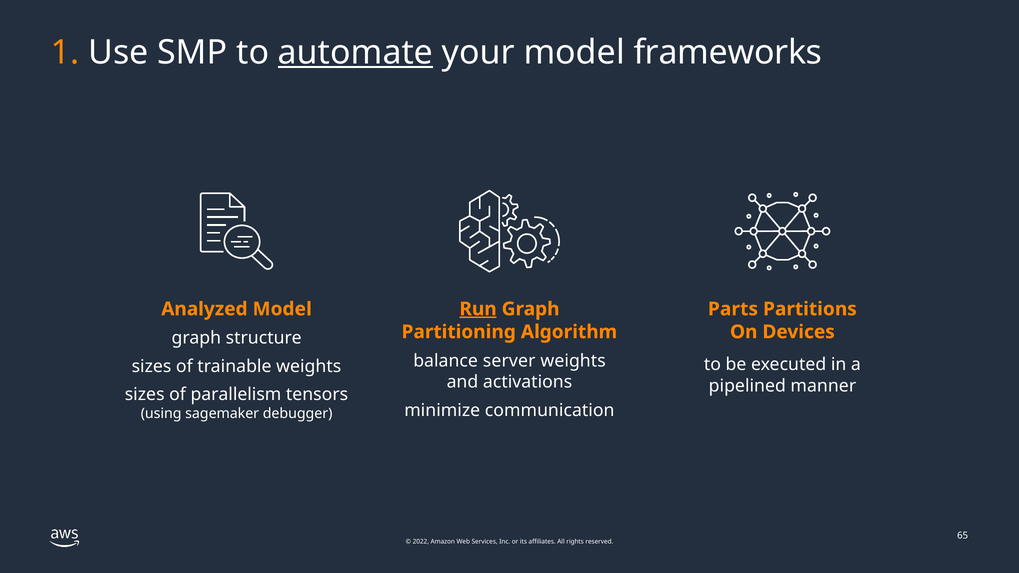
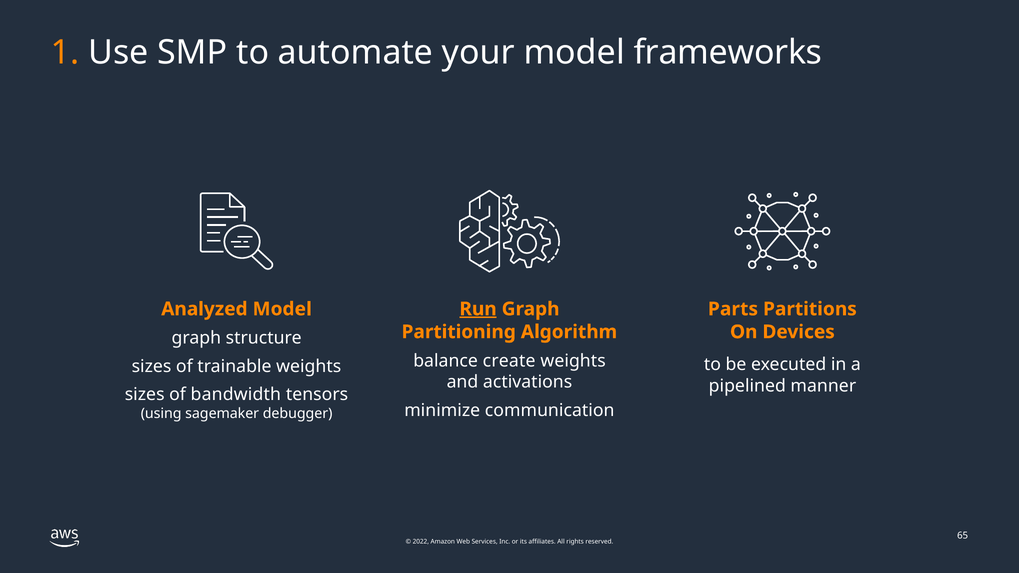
automate underline: present -> none (355, 53)
server: server -> create (509, 361)
parallelism: parallelism -> bandwidth (236, 395)
